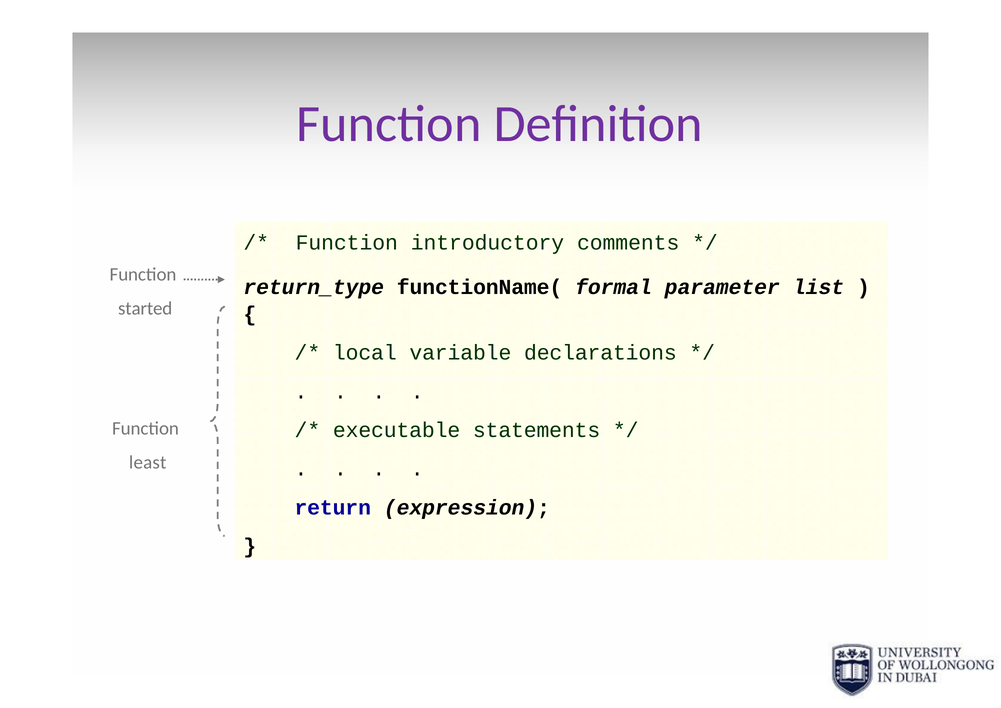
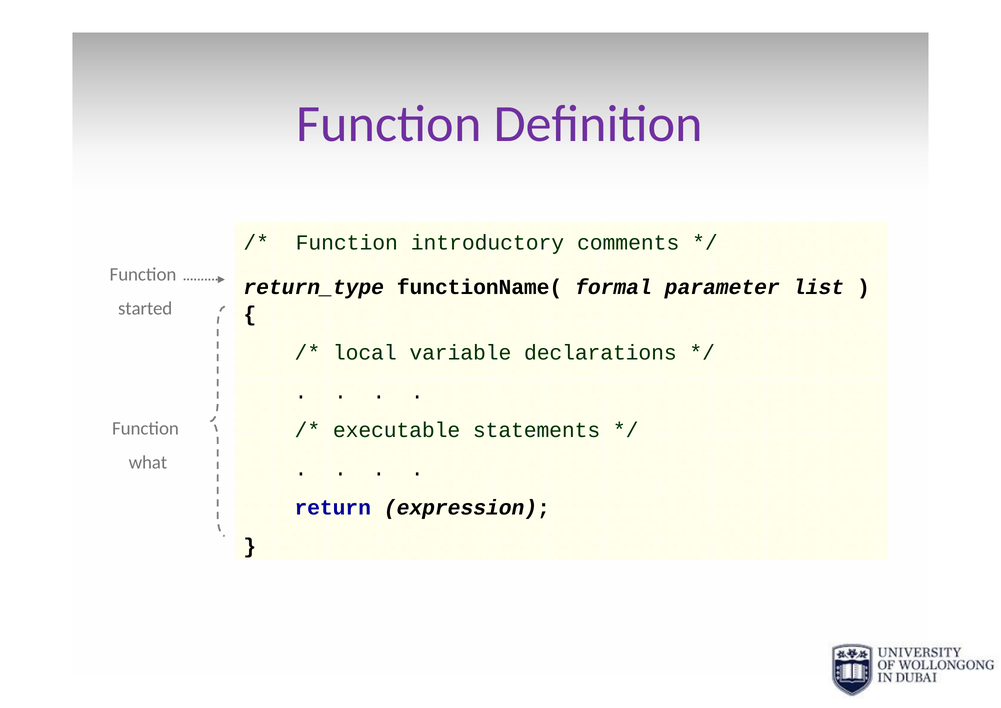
least: least -> what (148, 463)
